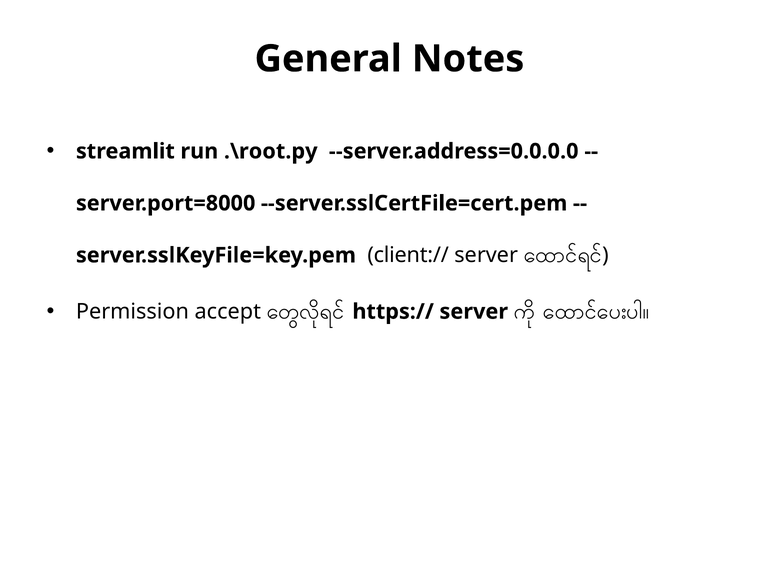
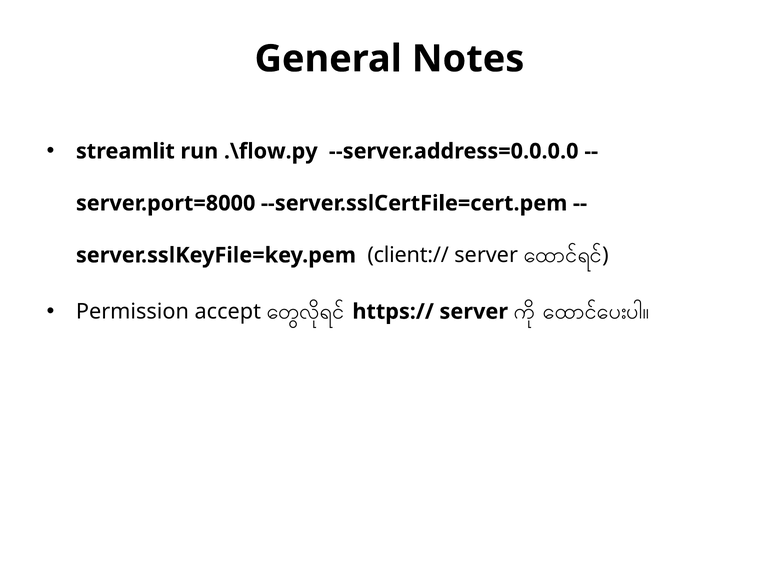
.\root.py: .\root.py -> .\flow.py (271, 151)
